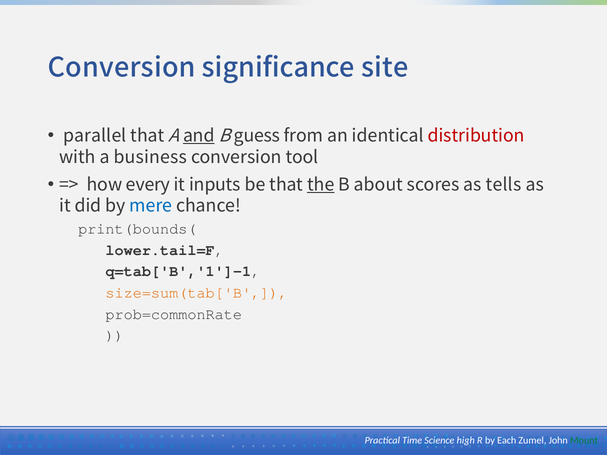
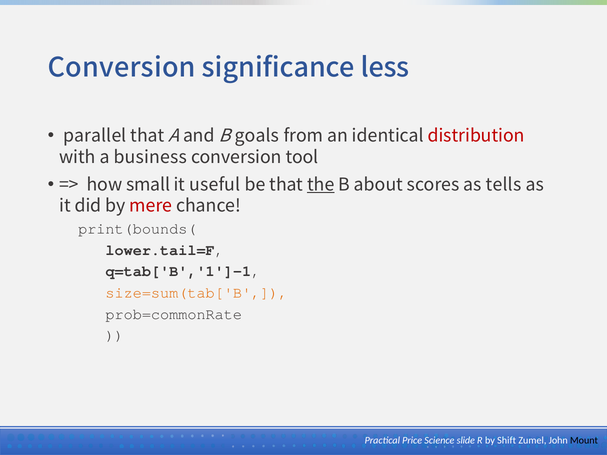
site: site -> less (385, 68)
and underline: present -> none (199, 136)
guess: guess -> goals (257, 136)
every: every -> small (148, 185)
inputs: inputs -> useful (215, 185)
mere colour: blue -> red (151, 206)
Time: Time -> Price (412, 440)
high: high -> slide (466, 440)
Each: Each -> Shift (507, 440)
Mount colour: green -> black (584, 440)
